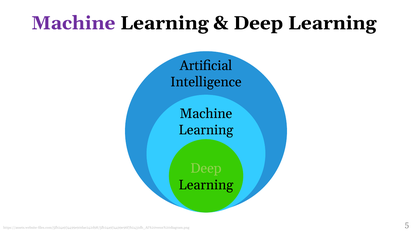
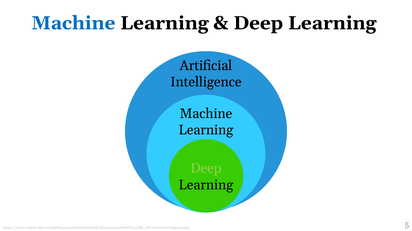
Machine colour: purple -> blue (73, 23)
